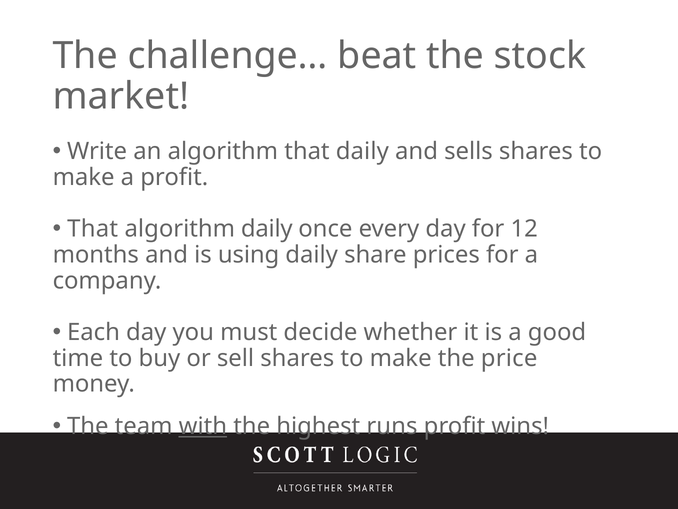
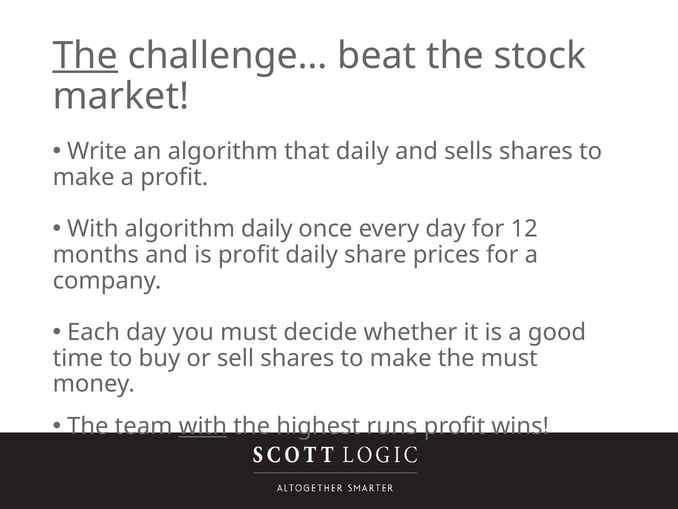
The underline: none -> present (85, 56)
That: That -> With (93, 229)
is using: using -> profit (249, 254)
the price: price -> must (509, 358)
